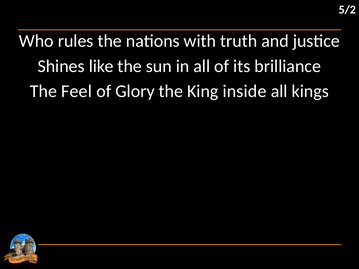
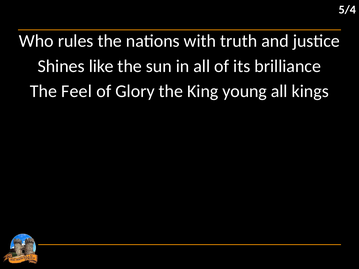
5/2: 5/2 -> 5/4 (347, 10)
inside: inside -> young (245, 91)
